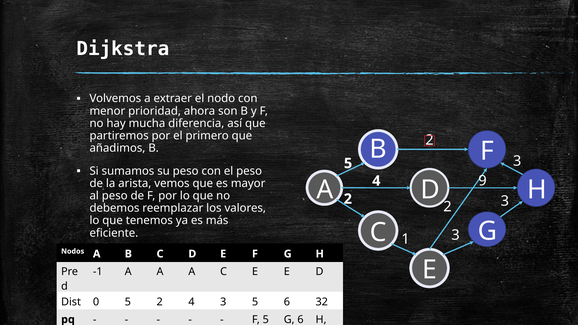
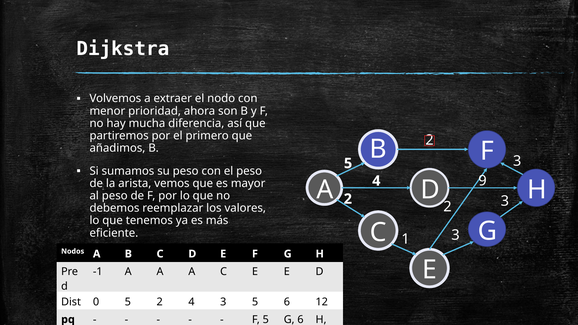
32: 32 -> 12 (322, 302)
